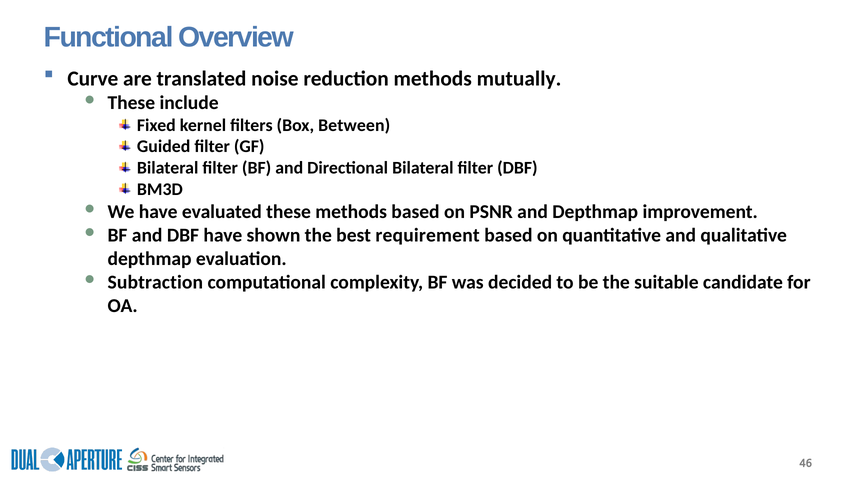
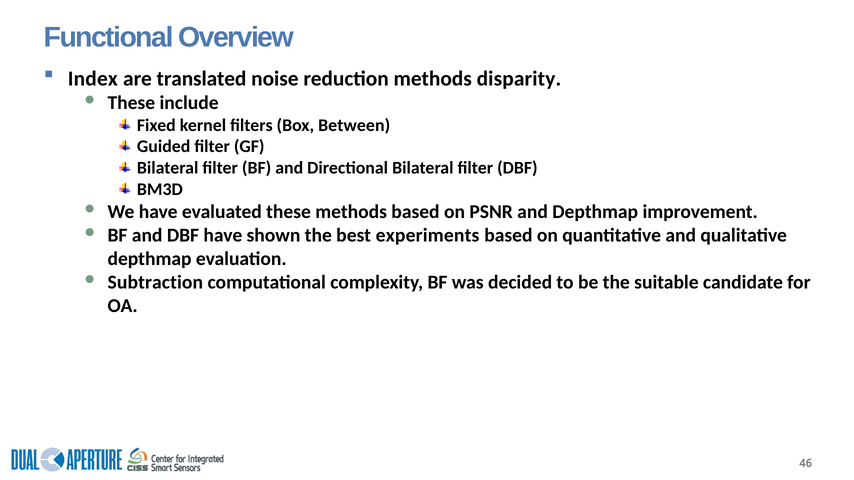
Curve: Curve -> Index (93, 79)
mutually: mutually -> disparity (519, 79)
requirement: requirement -> experiments (428, 236)
